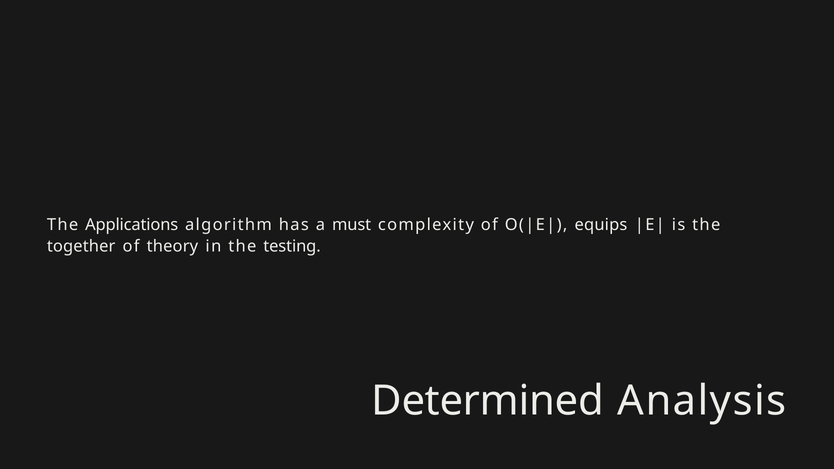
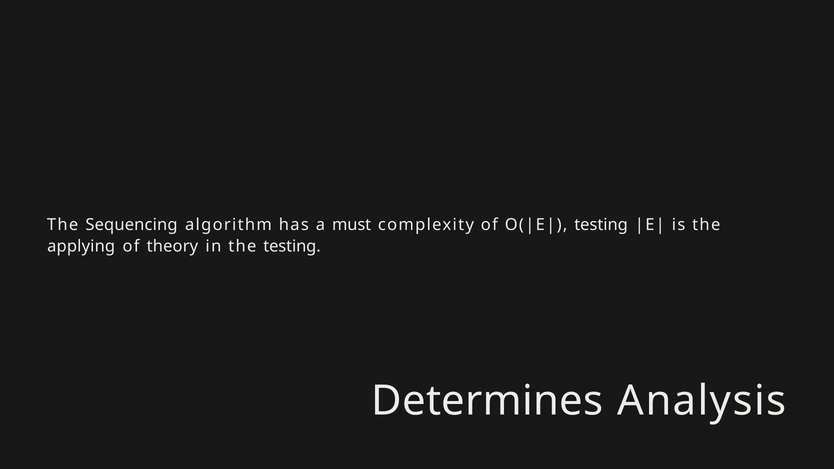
Applications: Applications -> Sequencing (132, 225)
equips: equips -> testing (601, 225)
together: together -> applying (81, 246)
Determined: Determined -> Determines (487, 401)
